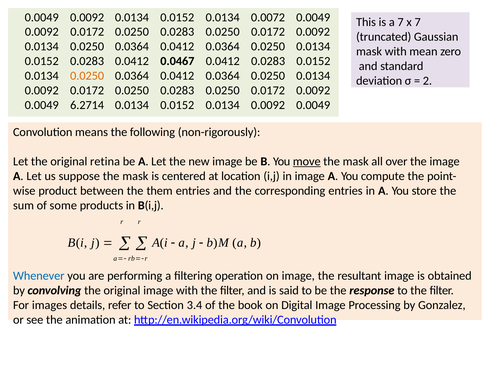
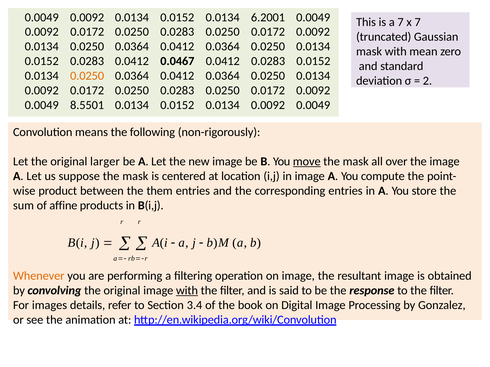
0.0072: 0.0072 -> 6.2001 (268, 17)
6.2714: 6.2714 -> 8.5501 (87, 105)
retina: retina -> larger (105, 162)
some: some -> affine (63, 206)
Whenever colour: blue -> orange (39, 276)
with underline: none -> present (187, 291)
